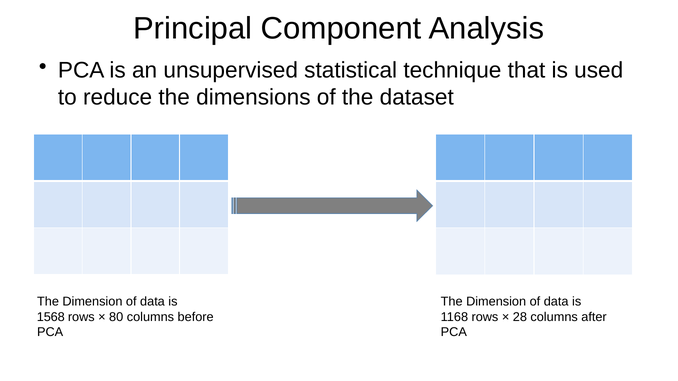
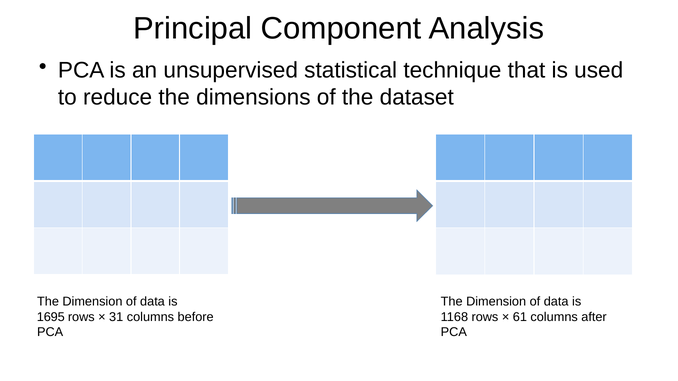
1568: 1568 -> 1695 (51, 317)
80: 80 -> 31 (116, 317)
28: 28 -> 61 (520, 317)
